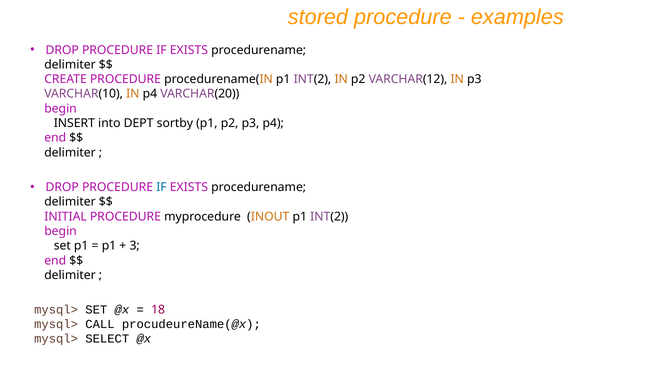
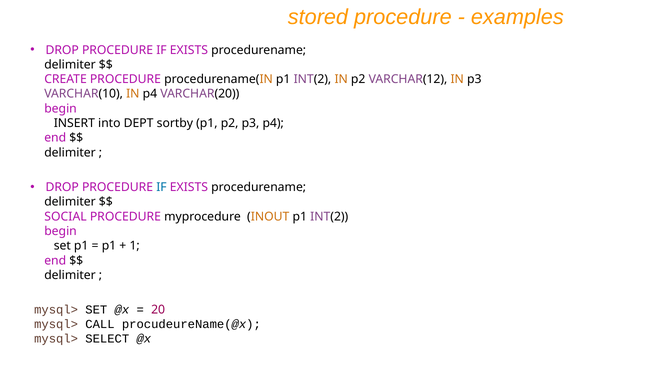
INITIAL: INITIAL -> SOCIAL (66, 216)
3: 3 -> 1 (135, 246)
18: 18 -> 20 (158, 309)
